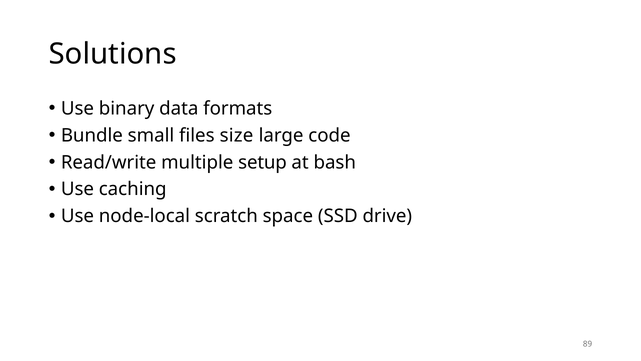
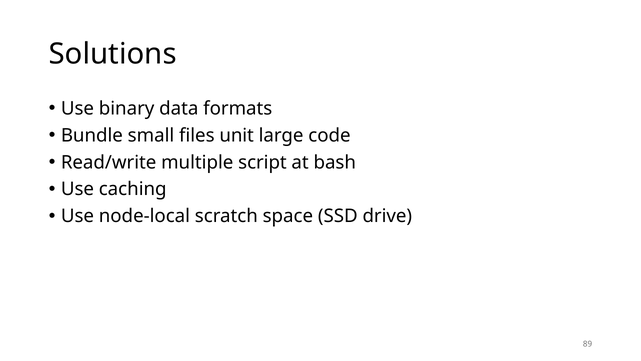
size: size -> unit (237, 135)
setup: setup -> script (262, 162)
